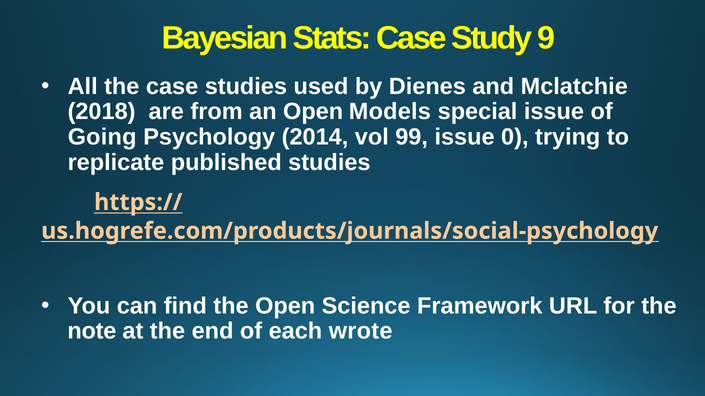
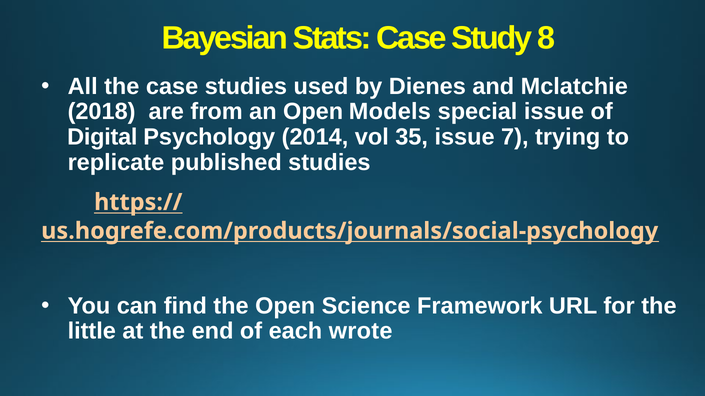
9: 9 -> 8 (546, 38)
Going: Going -> Digital (102, 137)
99: 99 -> 35 (412, 137)
0: 0 -> 7 (515, 137)
note: note -> little (92, 332)
